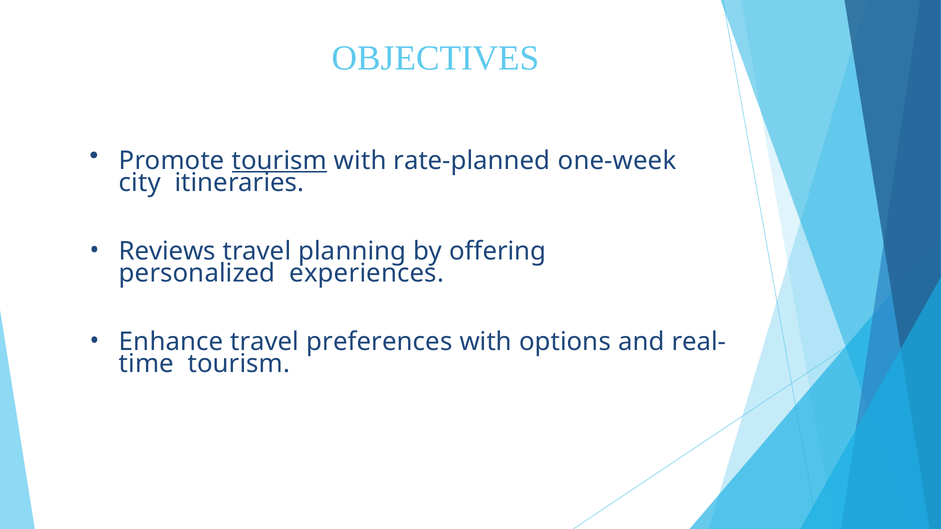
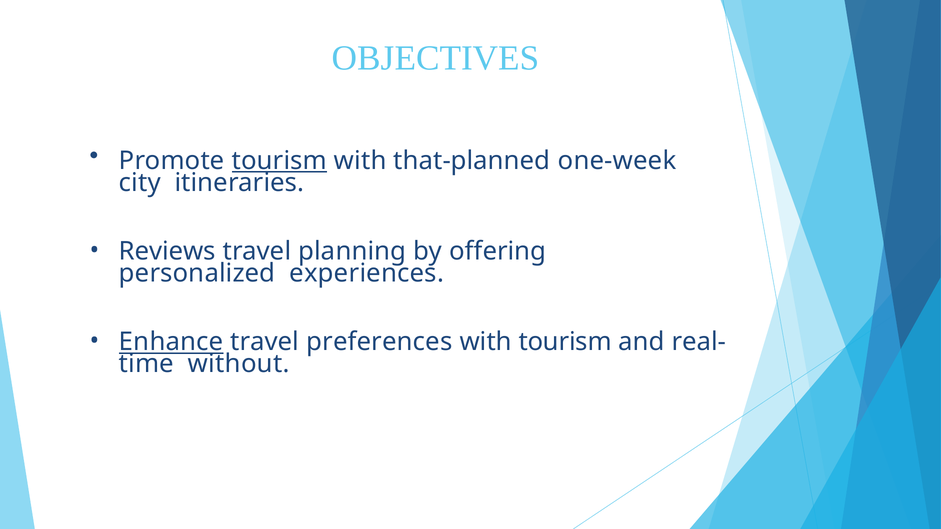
rate-planned: rate-planned -> that-planned (472, 161)
Enhance underline: none -> present (171, 342)
with options: options -> tourism (565, 342)
tourism: tourism -> without (239, 364)
